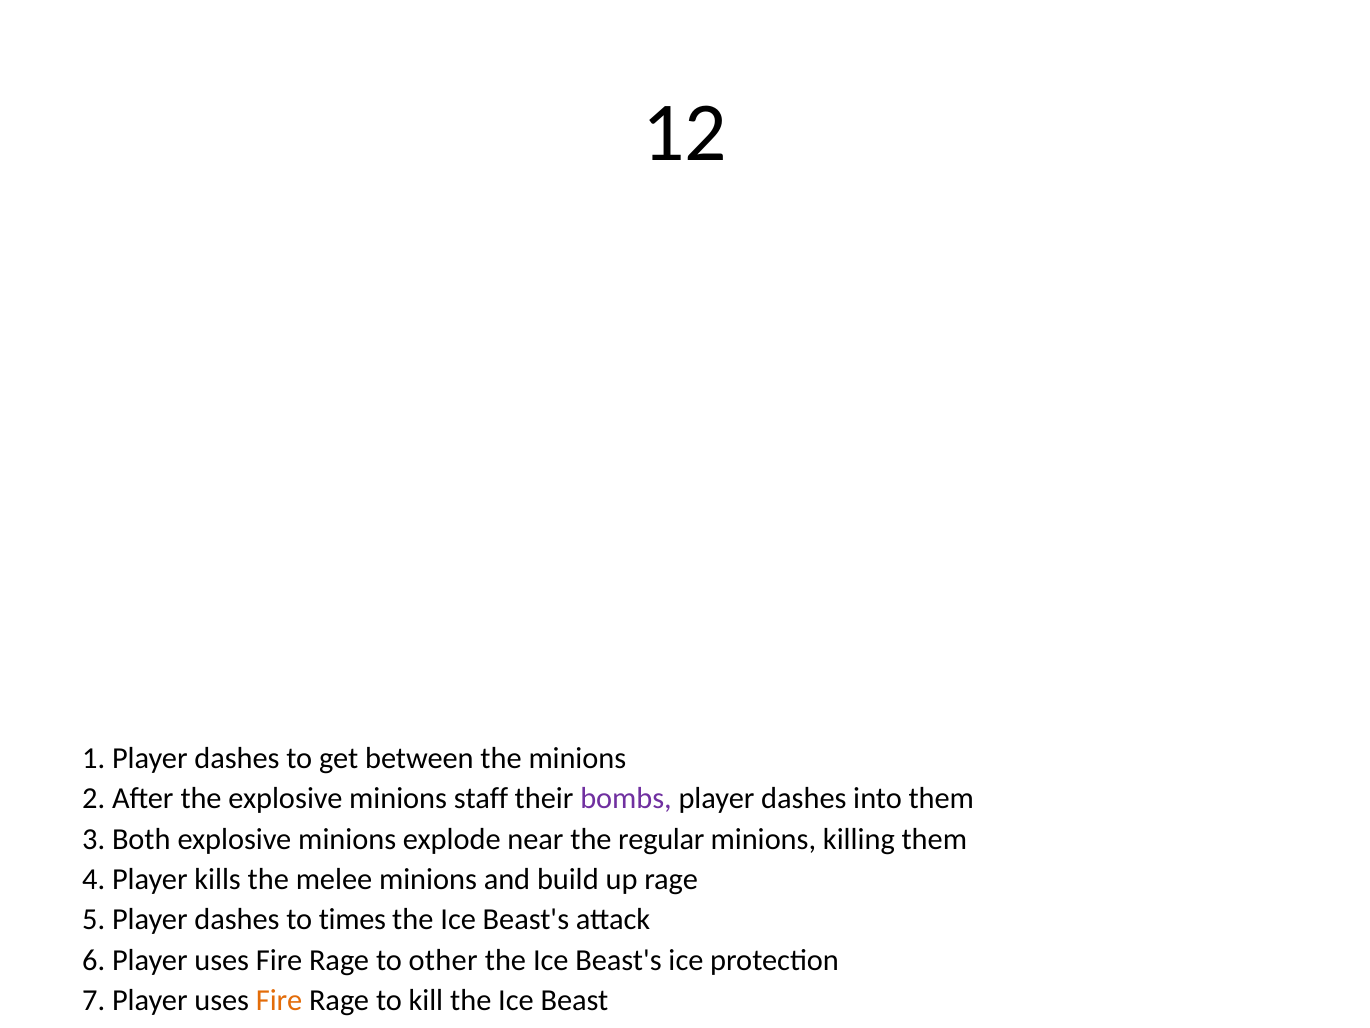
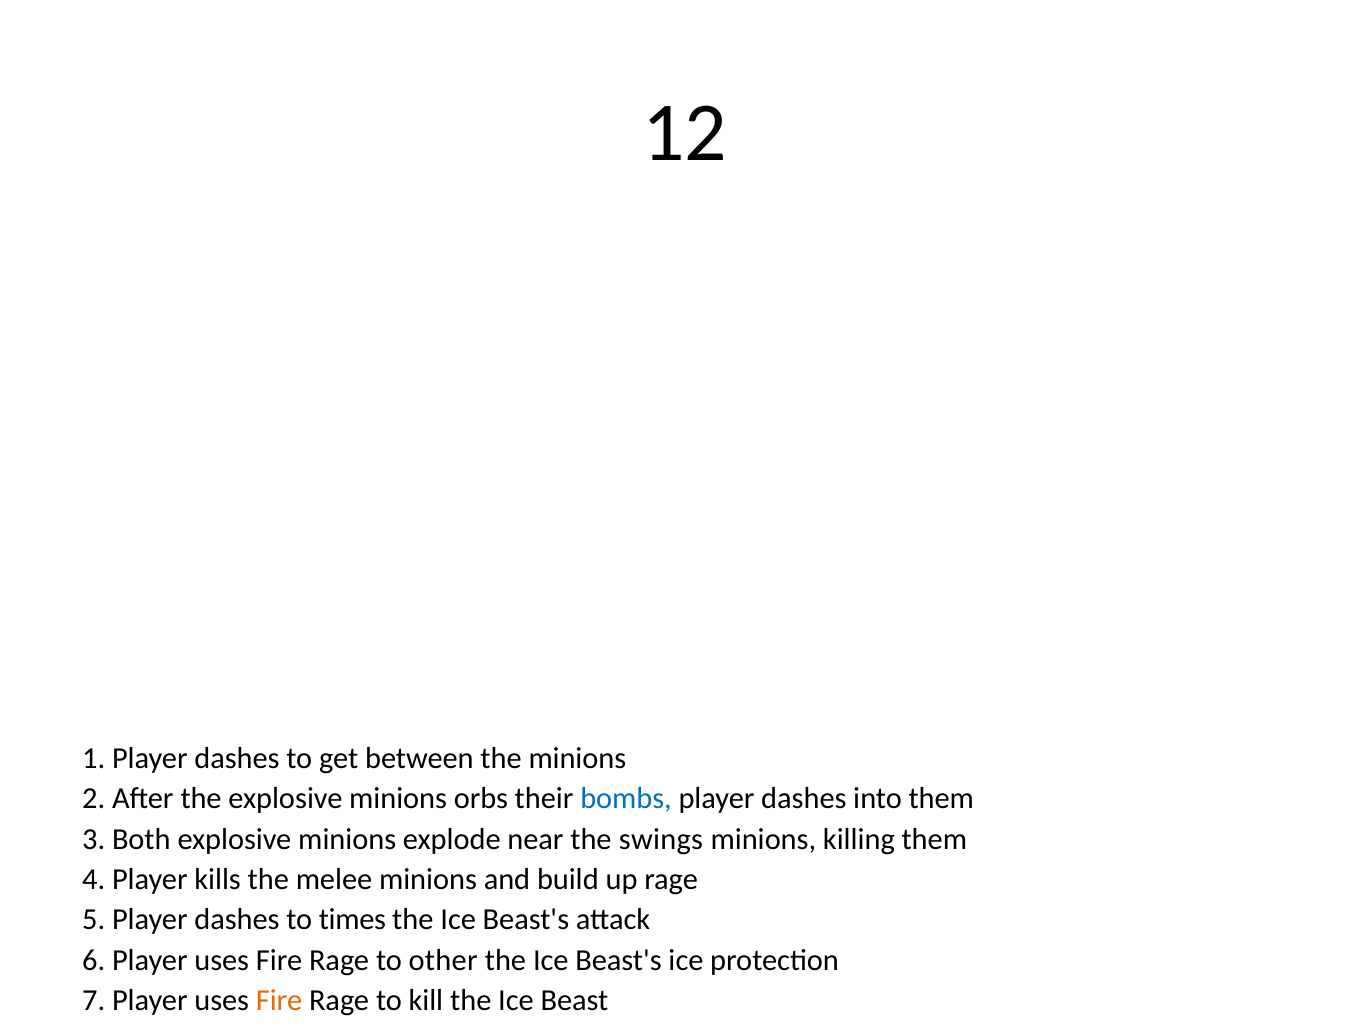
staff: staff -> orbs (481, 798)
bombs colour: purple -> blue (626, 798)
regular: regular -> swings (661, 839)
